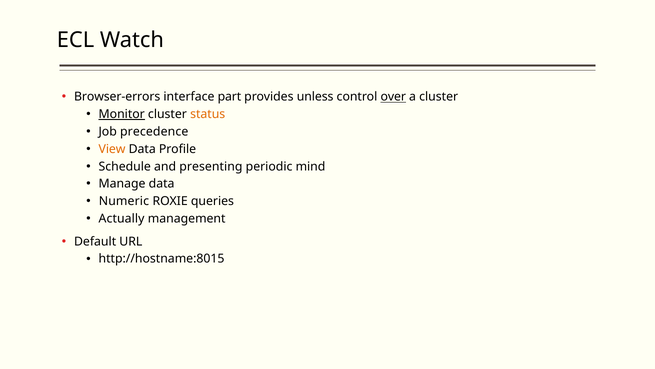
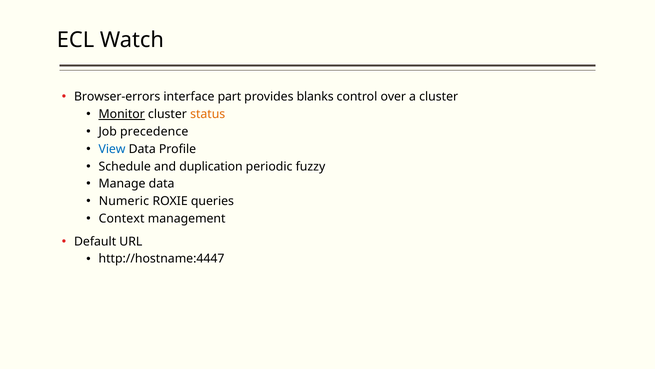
unless: unless -> blanks (315, 97)
over underline: present -> none (393, 97)
View colour: orange -> blue (112, 149)
presenting: presenting -> duplication (211, 166)
mind: mind -> fuzzy (310, 166)
Actually: Actually -> Context (122, 218)
http://hostname:8015: http://hostname:8015 -> http://hostname:4447 (162, 259)
